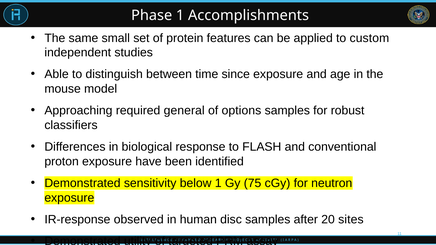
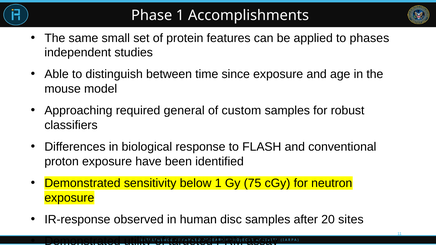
custom: custom -> phases (369, 38)
options: options -> custom (241, 111)
